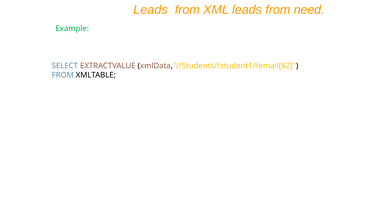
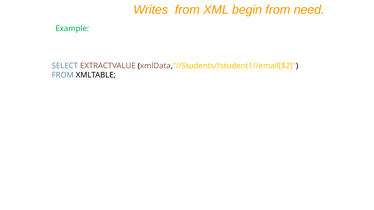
Leads: Leads -> Writes (151, 10)
XML leads: leads -> begin (247, 10)
